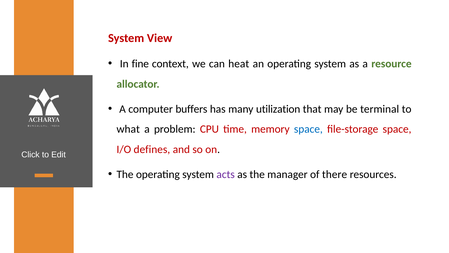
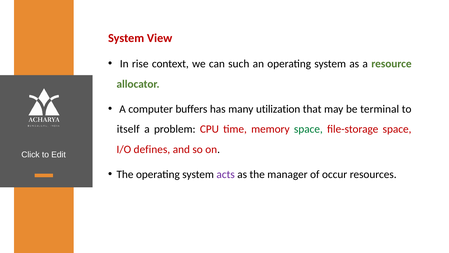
fine: fine -> rise (140, 64)
heat: heat -> such (239, 64)
what: what -> itself (128, 129)
space colour: blue -> green (308, 129)
there: there -> occur (335, 174)
